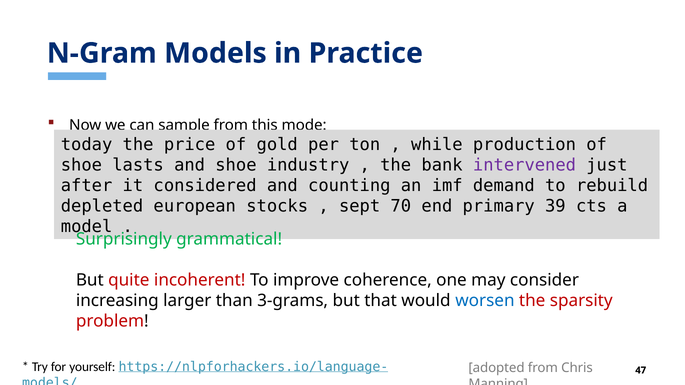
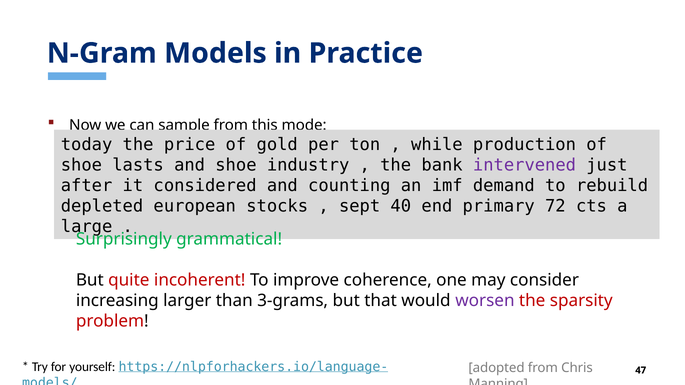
70: 70 -> 40 (401, 206)
39: 39 -> 72 (555, 206)
model: model -> large (87, 227)
worsen colour: blue -> purple (485, 301)
